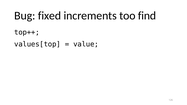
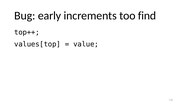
fixed: fixed -> early (50, 16)
